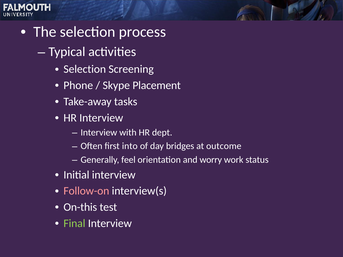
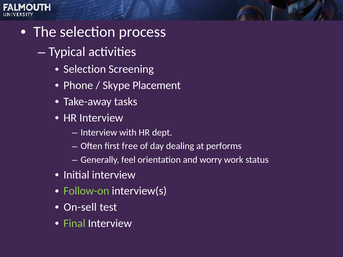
into: into -> free (130, 146)
bridges: bridges -> dealing (180, 146)
outcome: outcome -> performs (224, 146)
Follow-on colour: pink -> light green (86, 191)
On-this: On-this -> On-sell (80, 207)
